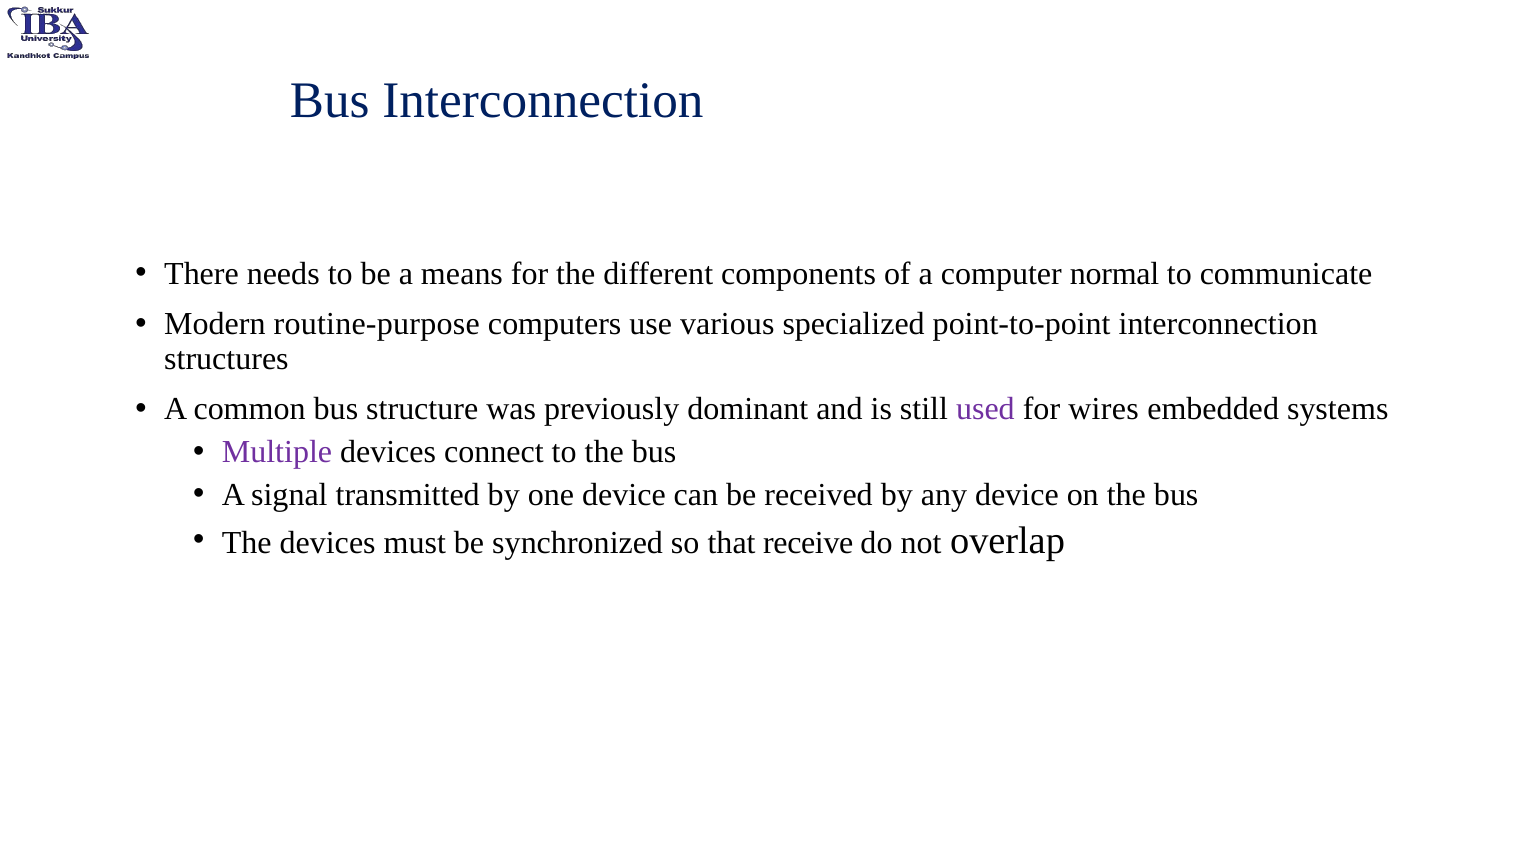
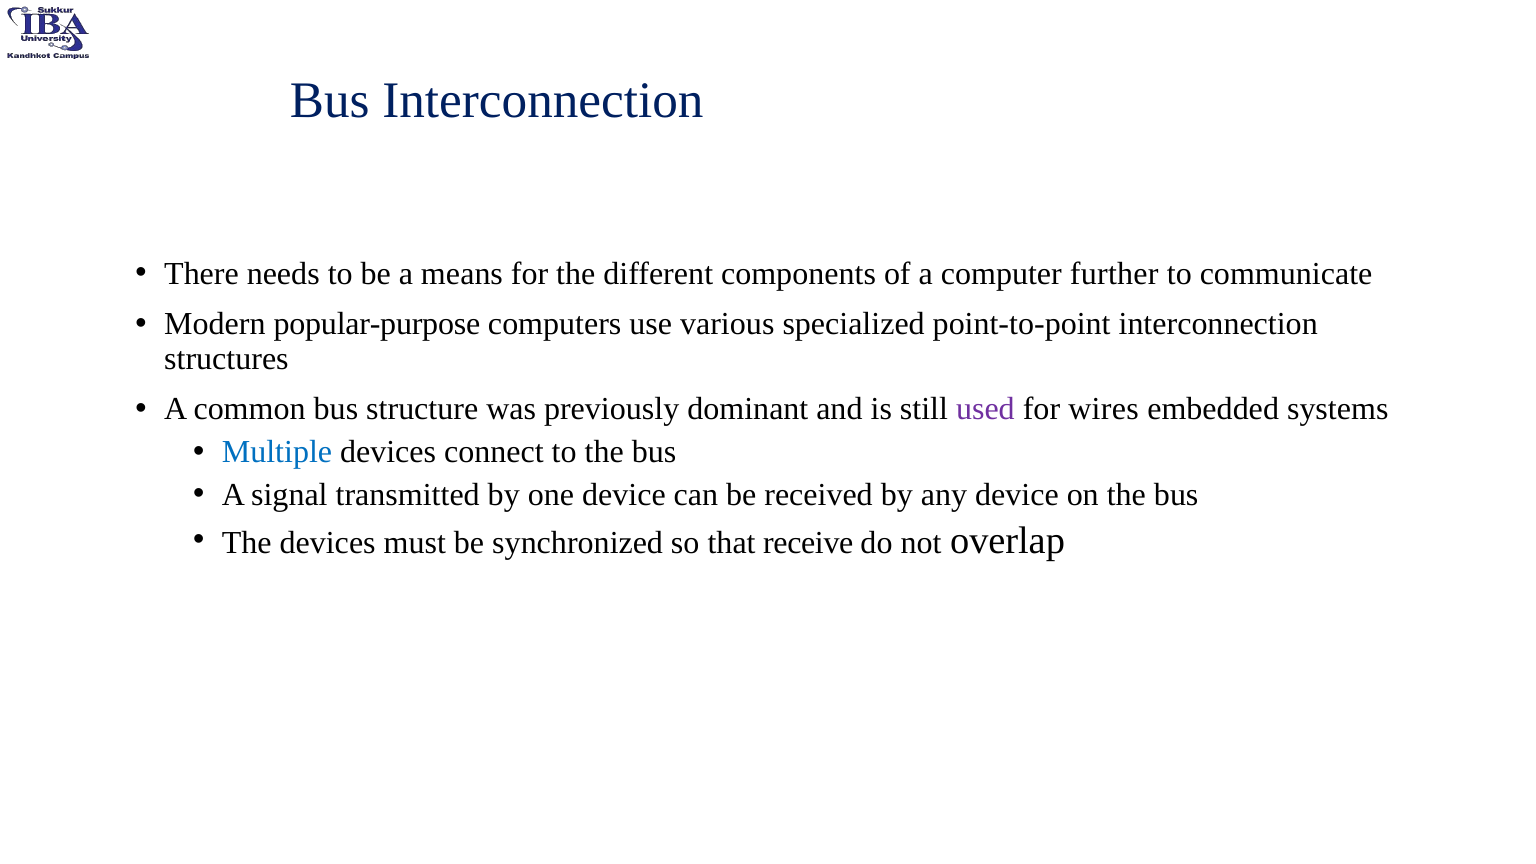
normal: normal -> further (1114, 273)
routine-purpose: routine-purpose -> popular-purpose (377, 324)
Multiple colour: purple -> blue (277, 452)
